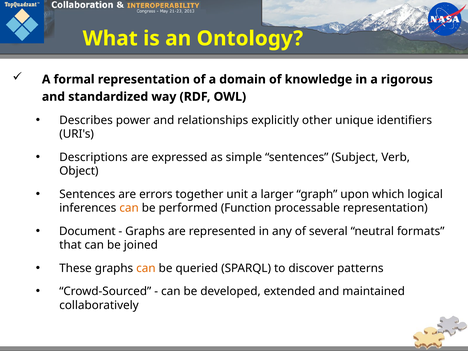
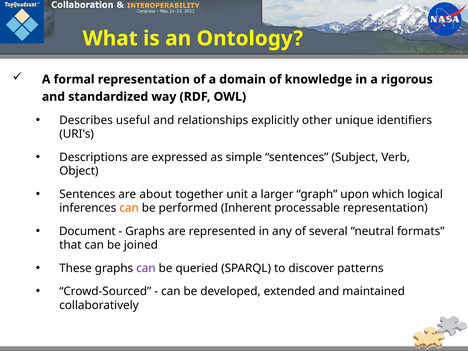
power: power -> useful (133, 120)
errors: errors -> about (156, 194)
Function: Function -> Inherent (246, 208)
can colour: orange -> purple (146, 268)
